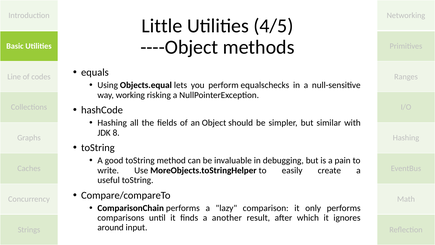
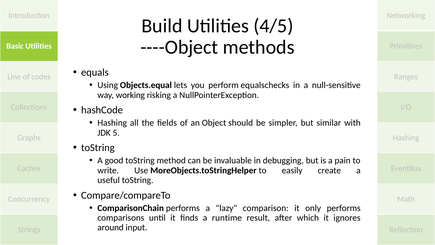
Little: Little -> Build (162, 26)
8: 8 -> 5 (116, 133)
another: another -> runtime (227, 218)
